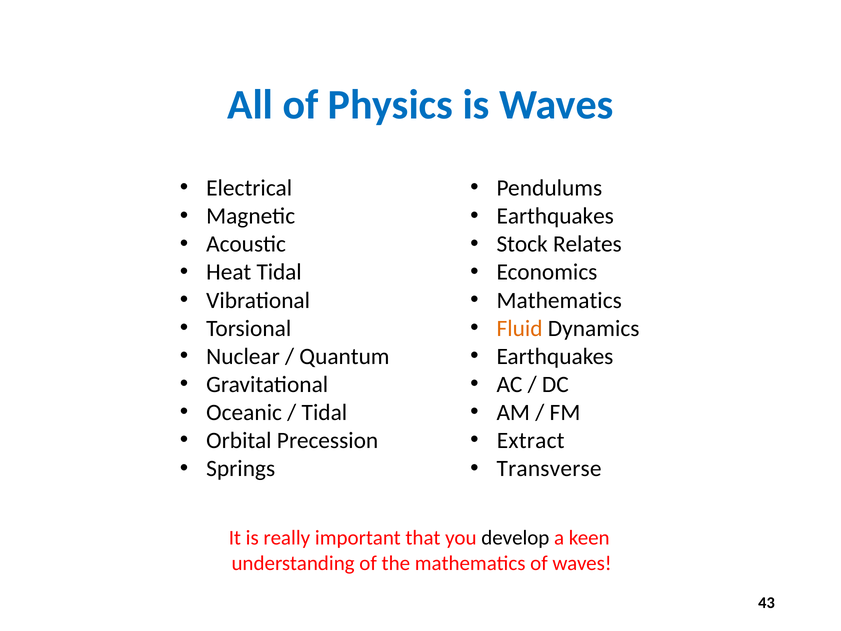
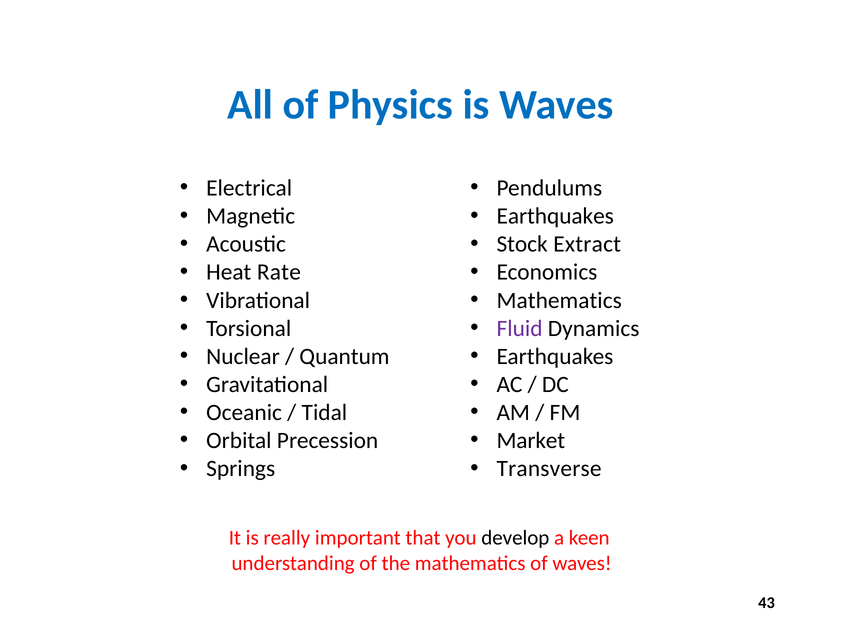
Relates: Relates -> Extract (587, 244)
Heat Tidal: Tidal -> Rate (279, 272)
Fluid colour: orange -> purple (520, 328)
Extract: Extract -> Market (531, 440)
